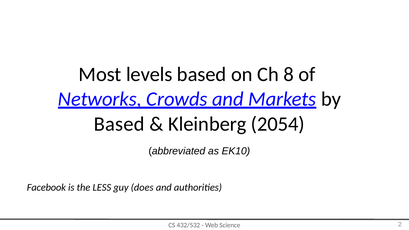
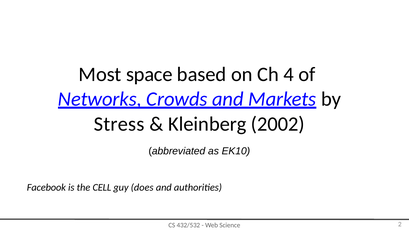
levels: levels -> space (149, 75)
8: 8 -> 4 (289, 75)
Based: Based -> Stress (119, 124)
2054: 2054 -> 2002 (278, 124)
LESS: LESS -> CELL (102, 187)
